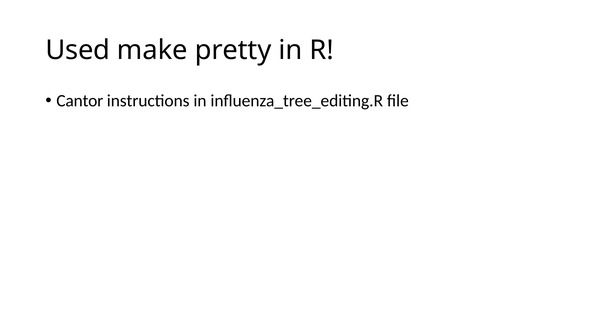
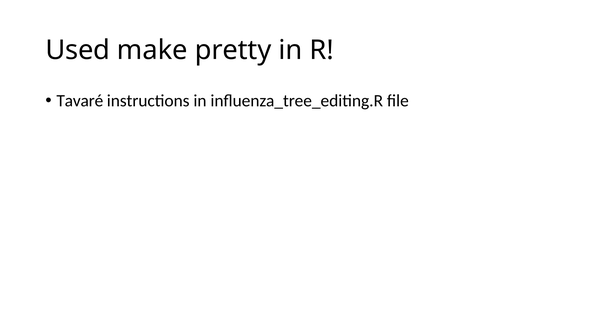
Cantor: Cantor -> Tavaré (80, 101)
